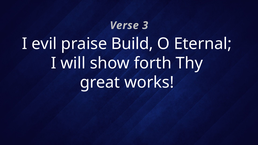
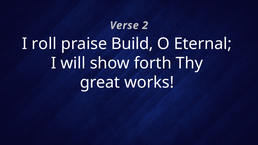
3: 3 -> 2 (145, 25)
evil: evil -> roll (44, 44)
